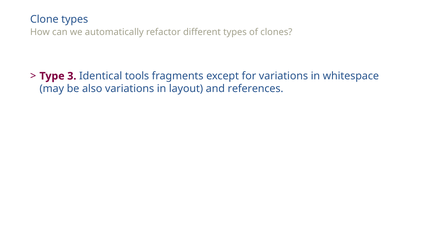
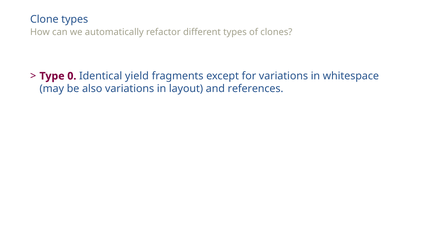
3: 3 -> 0 (72, 76)
tools: tools -> yield (137, 76)
